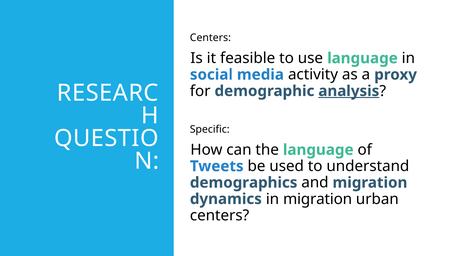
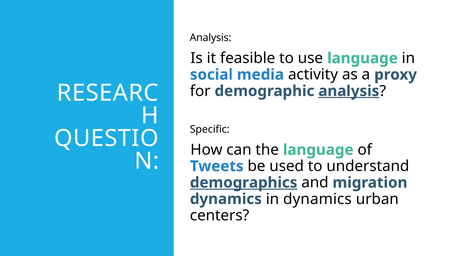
Centers: Centers -> Analysis (210, 38)
demographics underline: none -> present (244, 183)
in migration: migration -> dynamics (317, 199)
